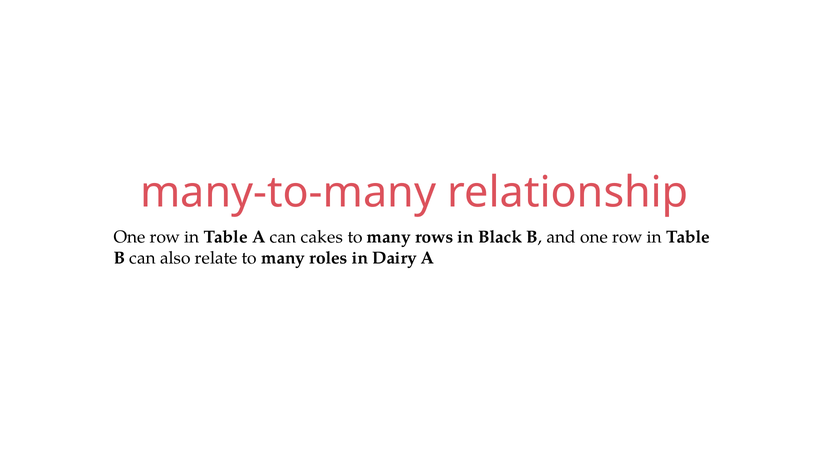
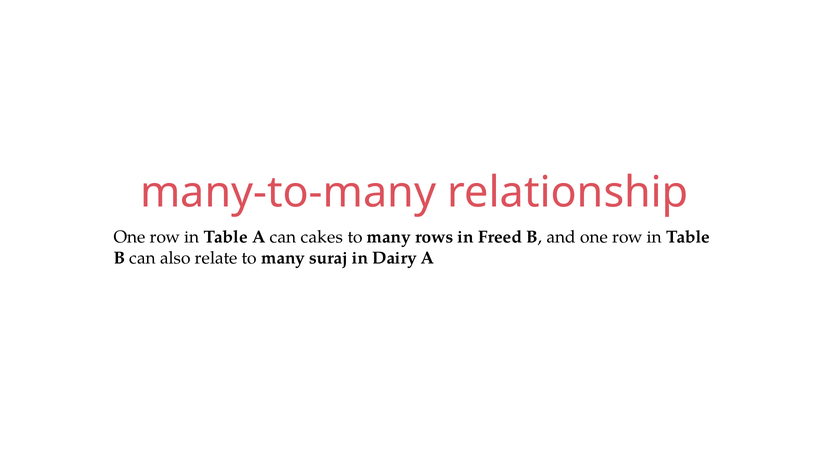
Black: Black -> Freed (500, 237)
roles: roles -> suraj (329, 258)
